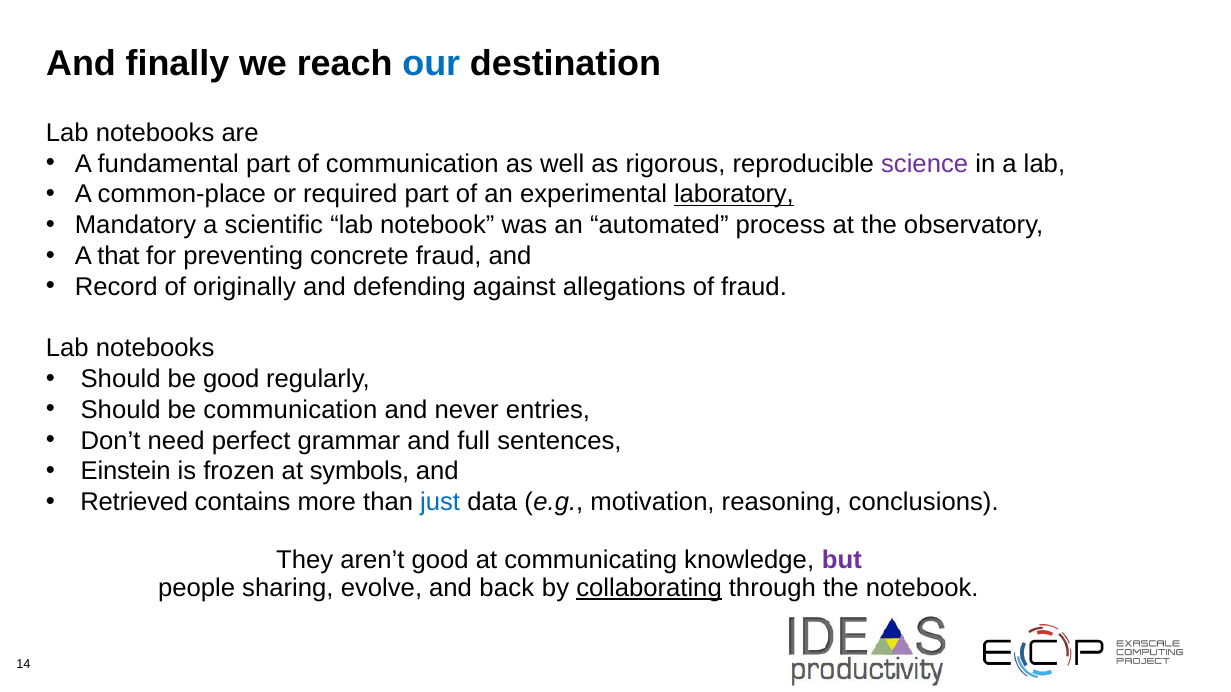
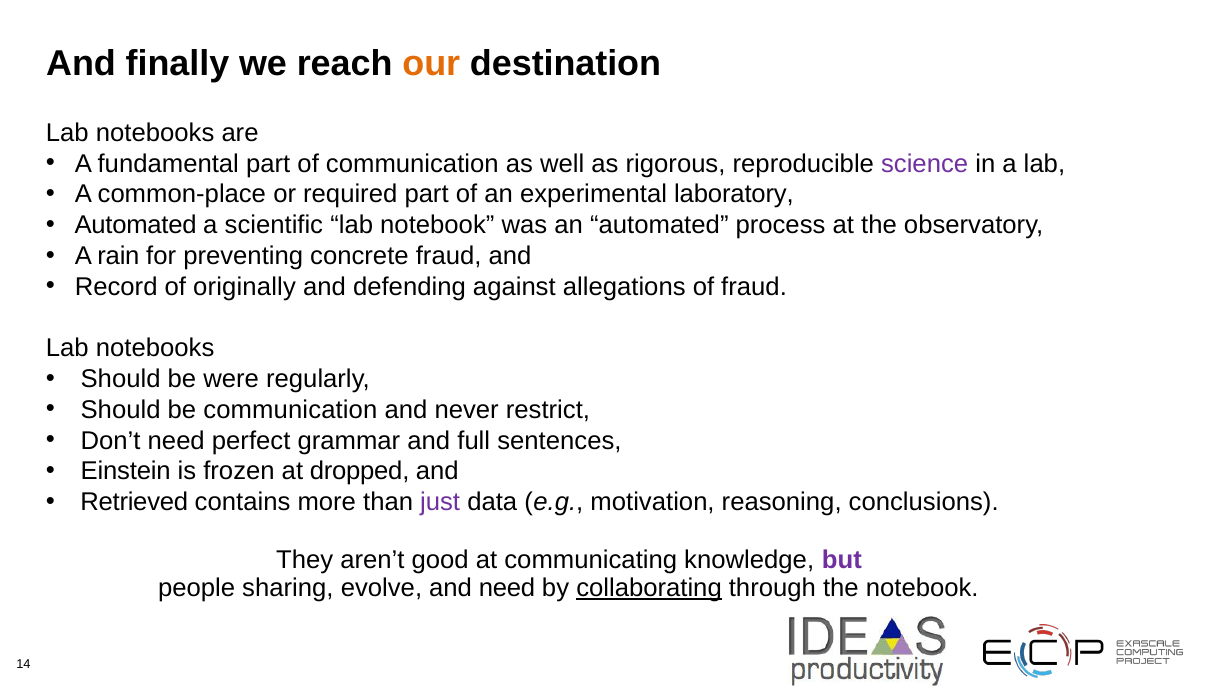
our colour: blue -> orange (431, 64)
laboratory underline: present -> none (734, 195)
Mandatory: Mandatory -> Automated (136, 225)
that: that -> rain (118, 256)
be good: good -> were (231, 379)
entries: entries -> restrict (548, 410)
symbols: symbols -> dropped (360, 472)
just colour: blue -> purple (440, 503)
and back: back -> need (507, 588)
